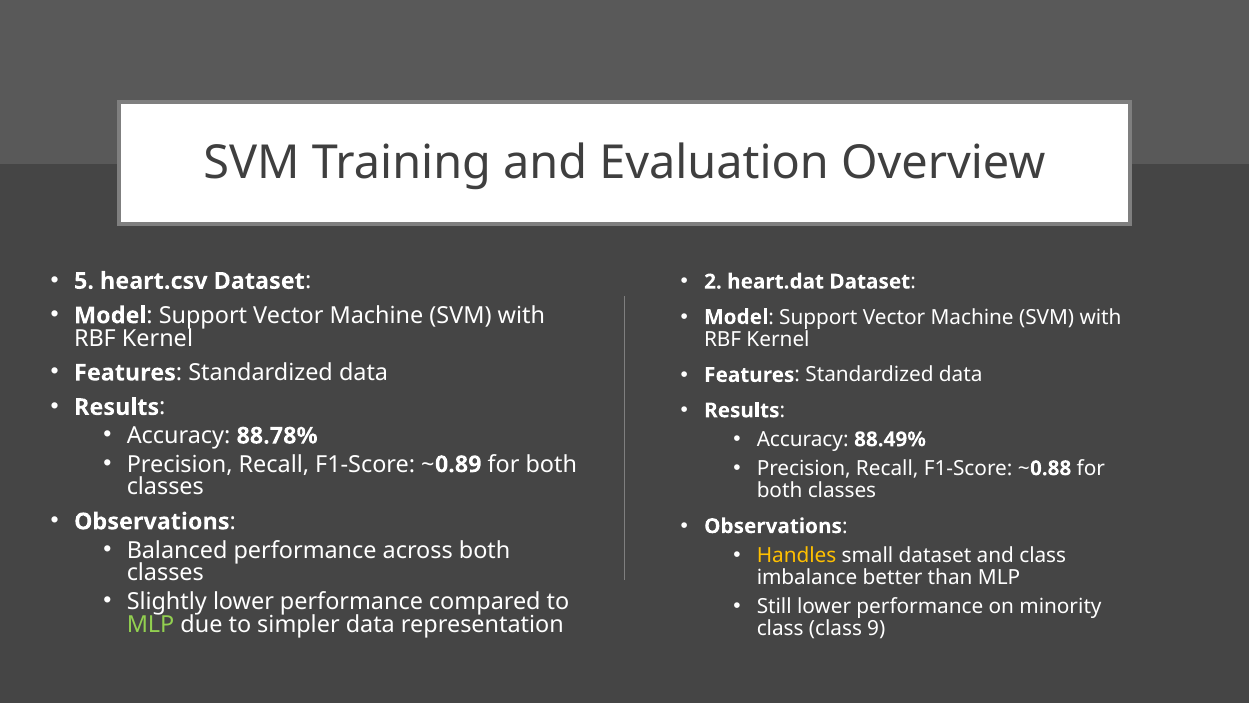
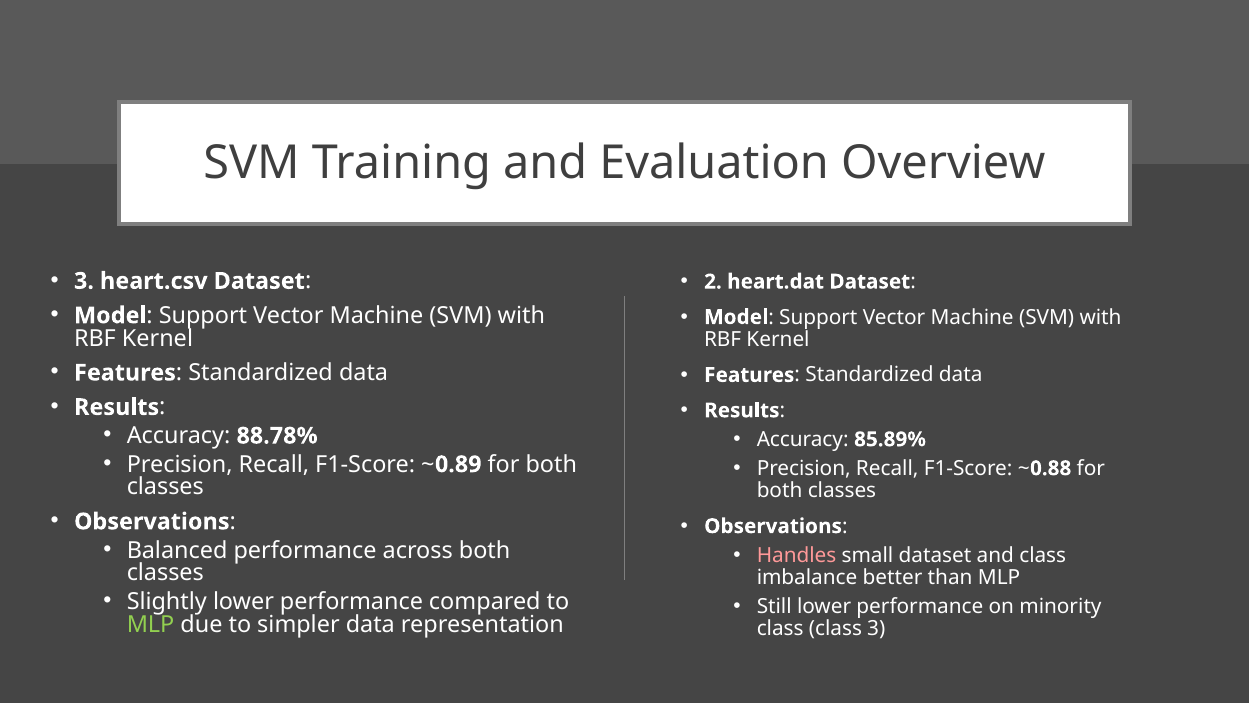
5: 5 -> 3 (84, 281)
88.49%: 88.49% -> 85.89% (890, 439)
Handles colour: yellow -> pink (797, 555)
class 9: 9 -> 3 (876, 629)
